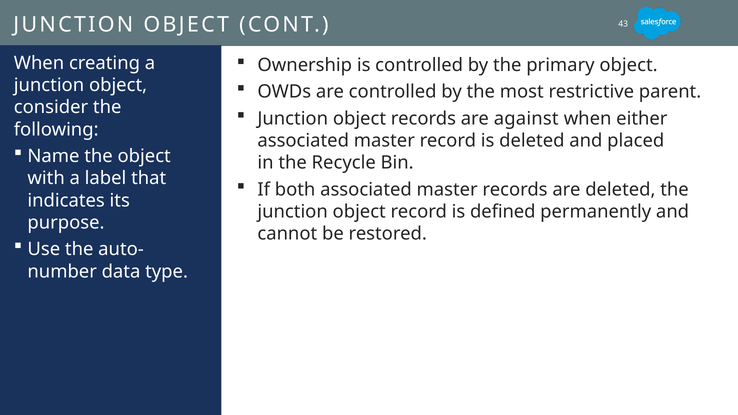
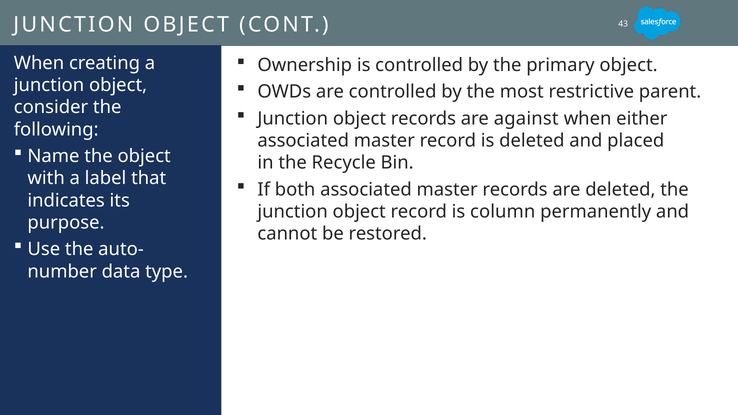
defined: defined -> column (503, 212)
